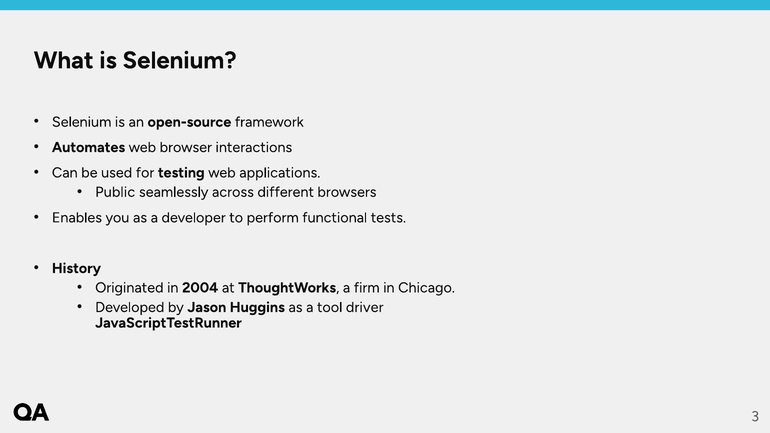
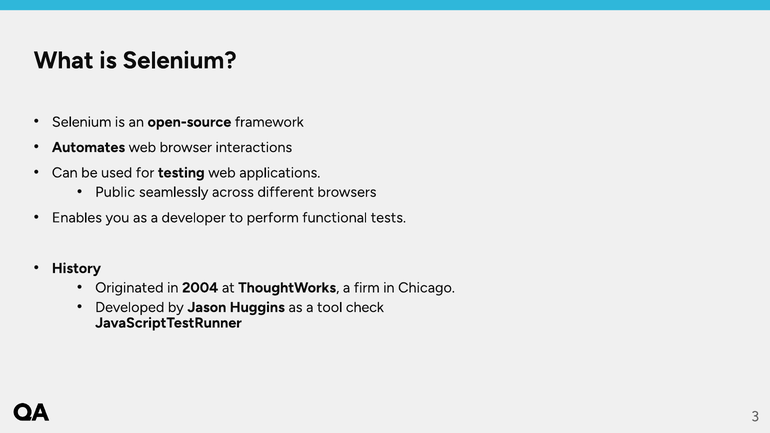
driver: driver -> check (365, 307)
